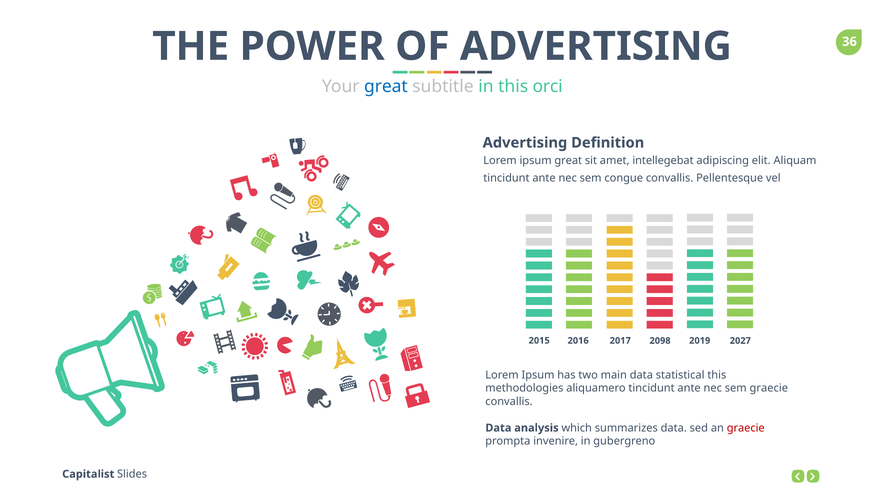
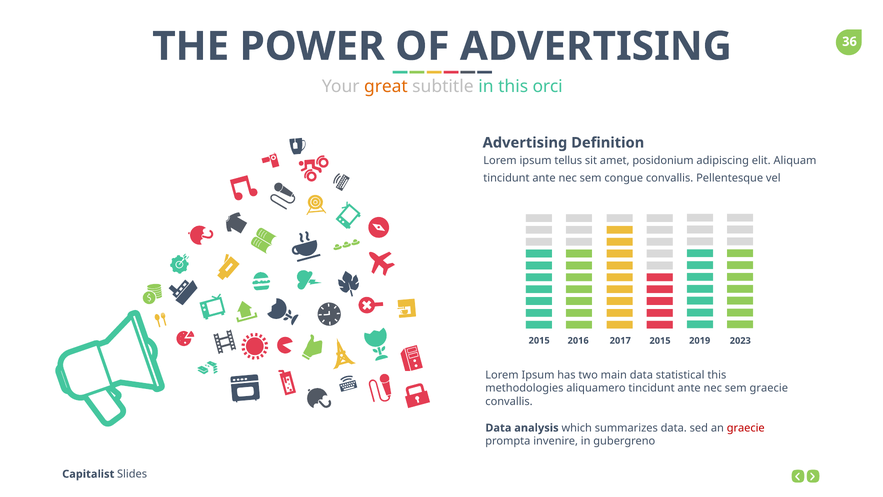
great colour: blue -> orange (386, 86)
ipsum great: great -> tellus (568, 161)
intellegebat: intellegebat -> posidonium (663, 161)
2017 2098: 2098 -> 2015 (660, 341)
2027: 2027 -> 2023 (740, 341)
